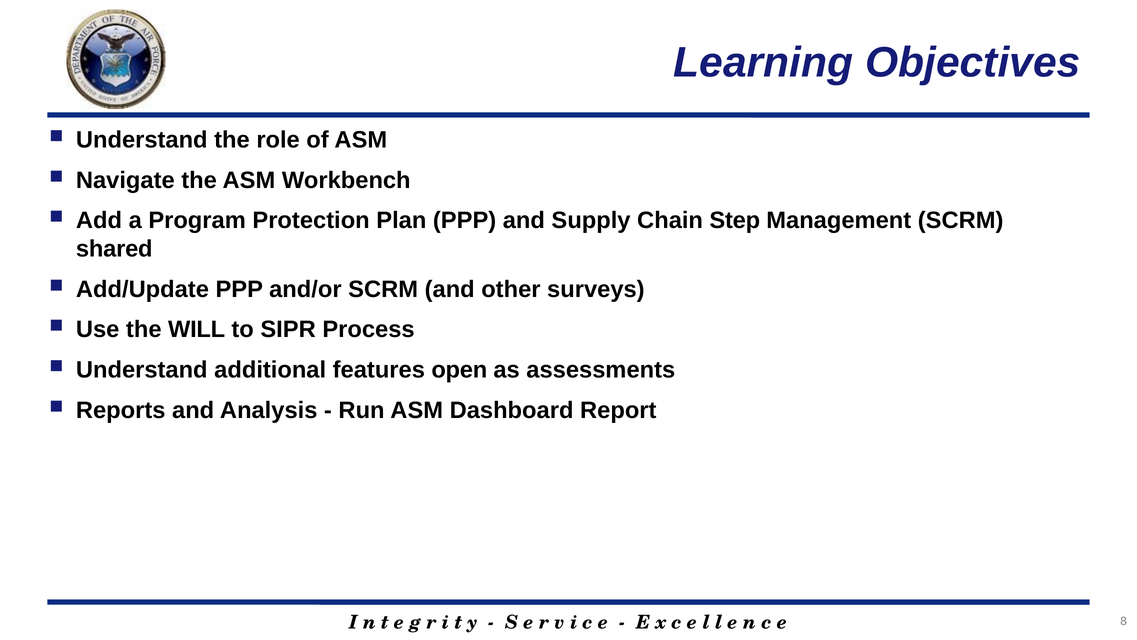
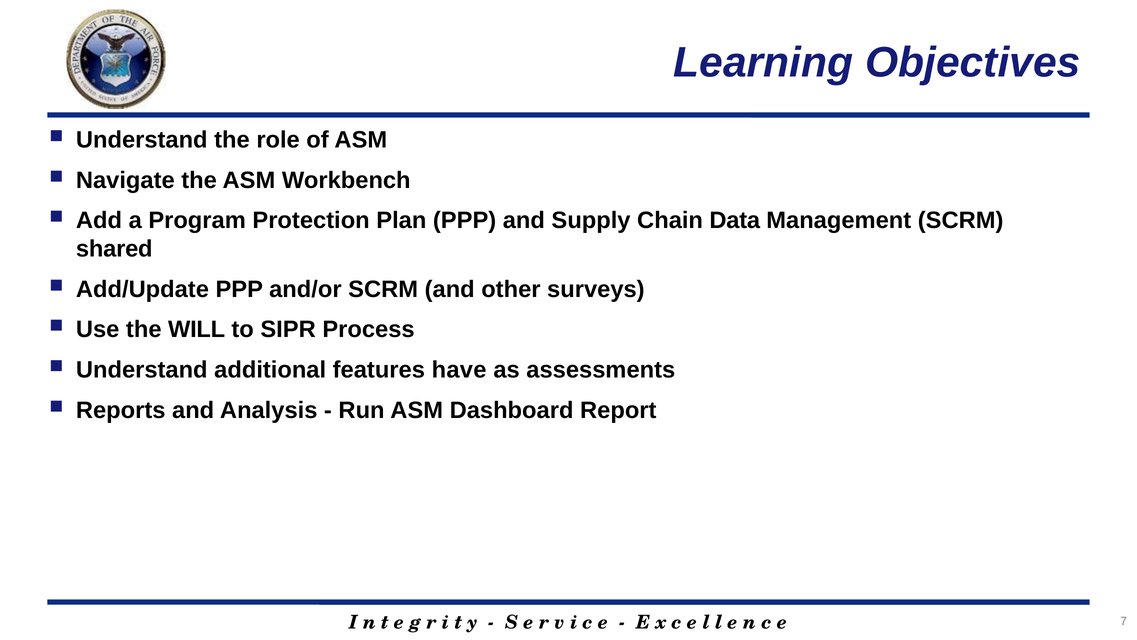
Step: Step -> Data (735, 220)
open: open -> have (459, 370)
8: 8 -> 7 (1124, 621)
